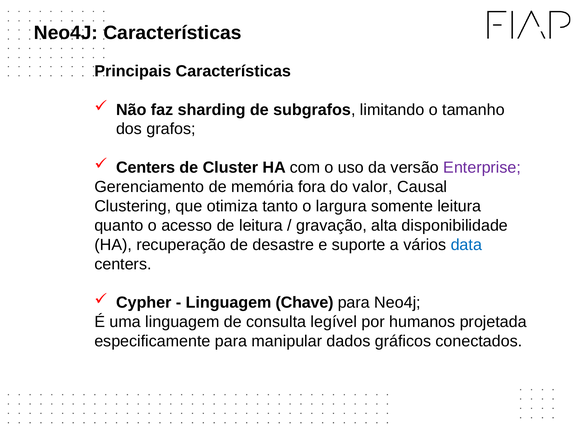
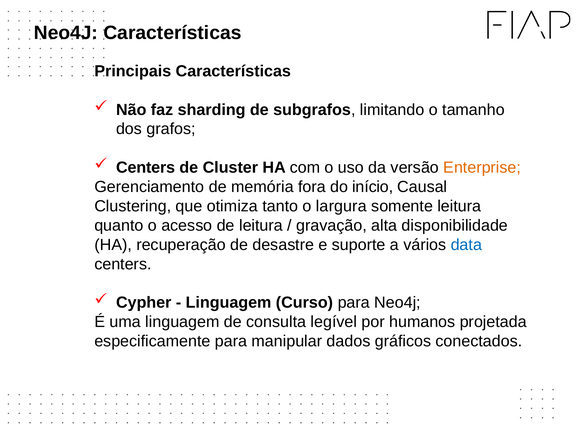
Enterprise colour: purple -> orange (482, 167)
valor: valor -> início (373, 187)
Chave: Chave -> Curso (304, 302)
